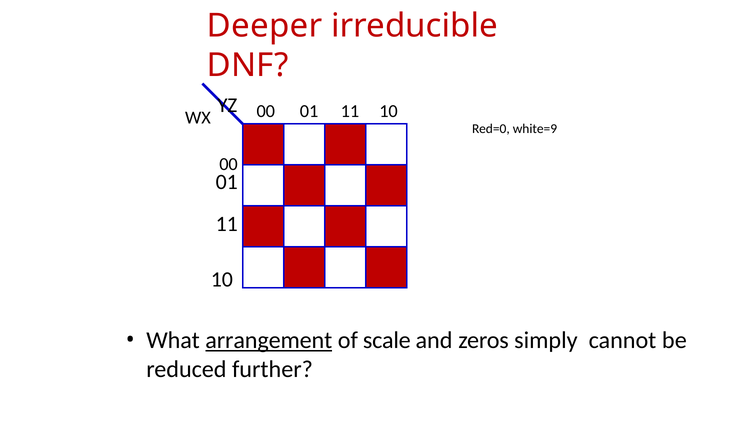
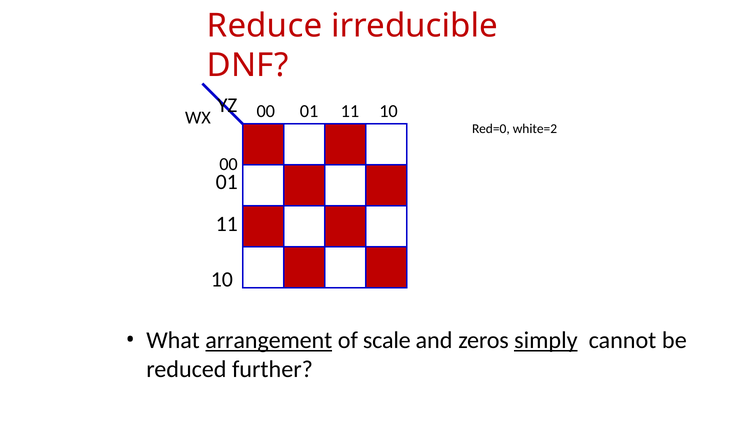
Deeper: Deeper -> Reduce (265, 26)
white=9: white=9 -> white=2 (535, 129)
simply underline: none -> present (546, 341)
